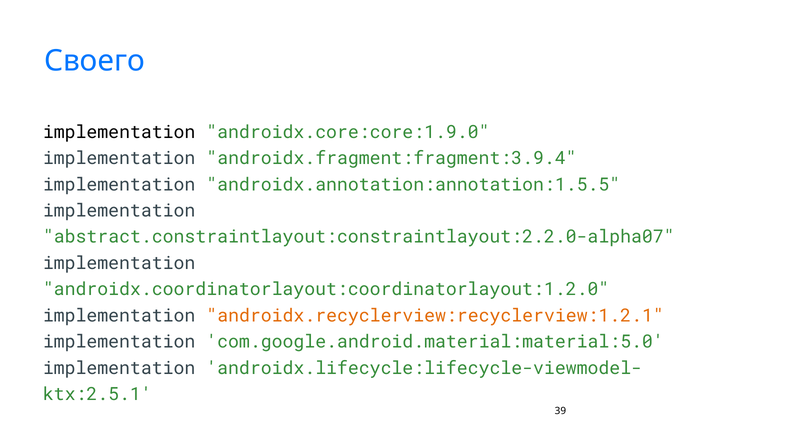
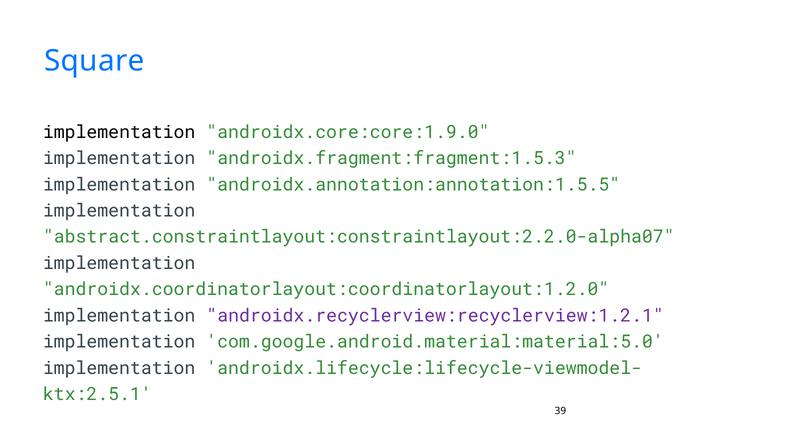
Своего: Своего -> Square (94, 61)
androidx.fragment:fragment:3.9.4: androidx.fragment:fragment:3.9.4 -> androidx.fragment:fragment:1.5.3 (392, 158)
androidx.recyclerview:recyclerview:1.2.1 colour: orange -> purple (435, 315)
